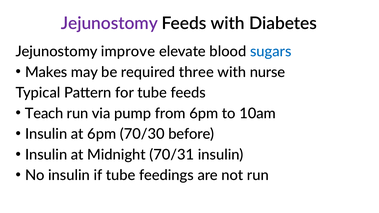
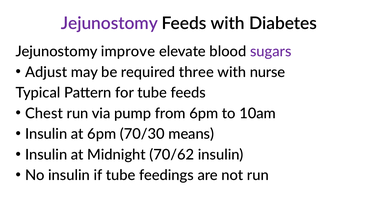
sugars colour: blue -> purple (271, 52)
Makes: Makes -> Adjust (46, 72)
Teach: Teach -> Chest (44, 114)
before: before -> means (191, 134)
70/31: 70/31 -> 70/62 (172, 155)
